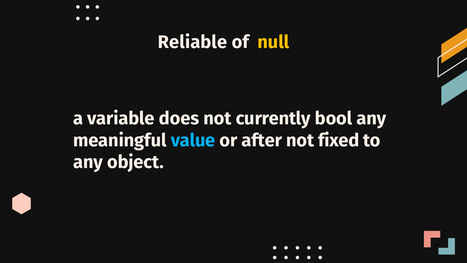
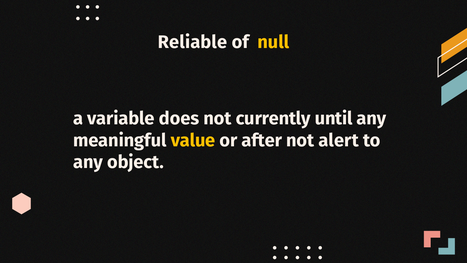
bool: bool -> until (334, 118)
value colour: light blue -> yellow (193, 140)
fixed: fixed -> alert (339, 140)
